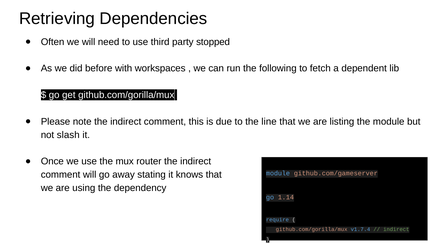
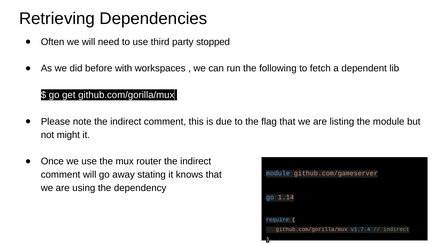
line: line -> flag (269, 122)
slash: slash -> might (68, 135)
